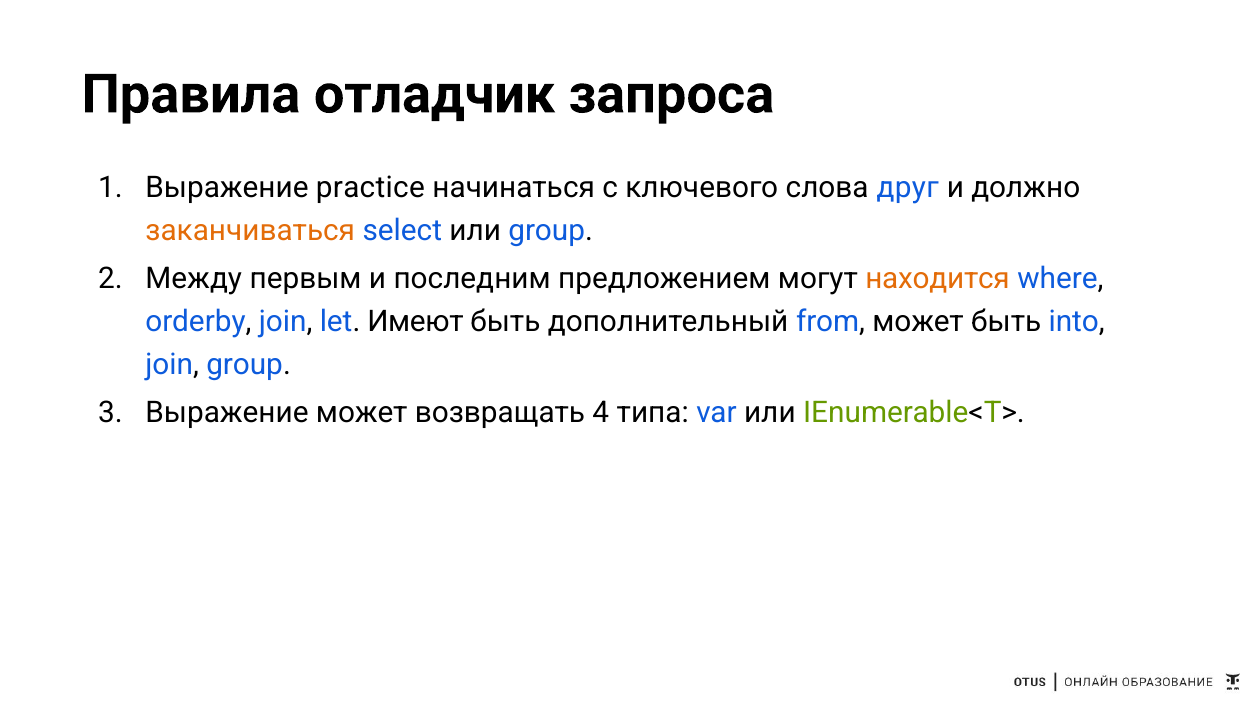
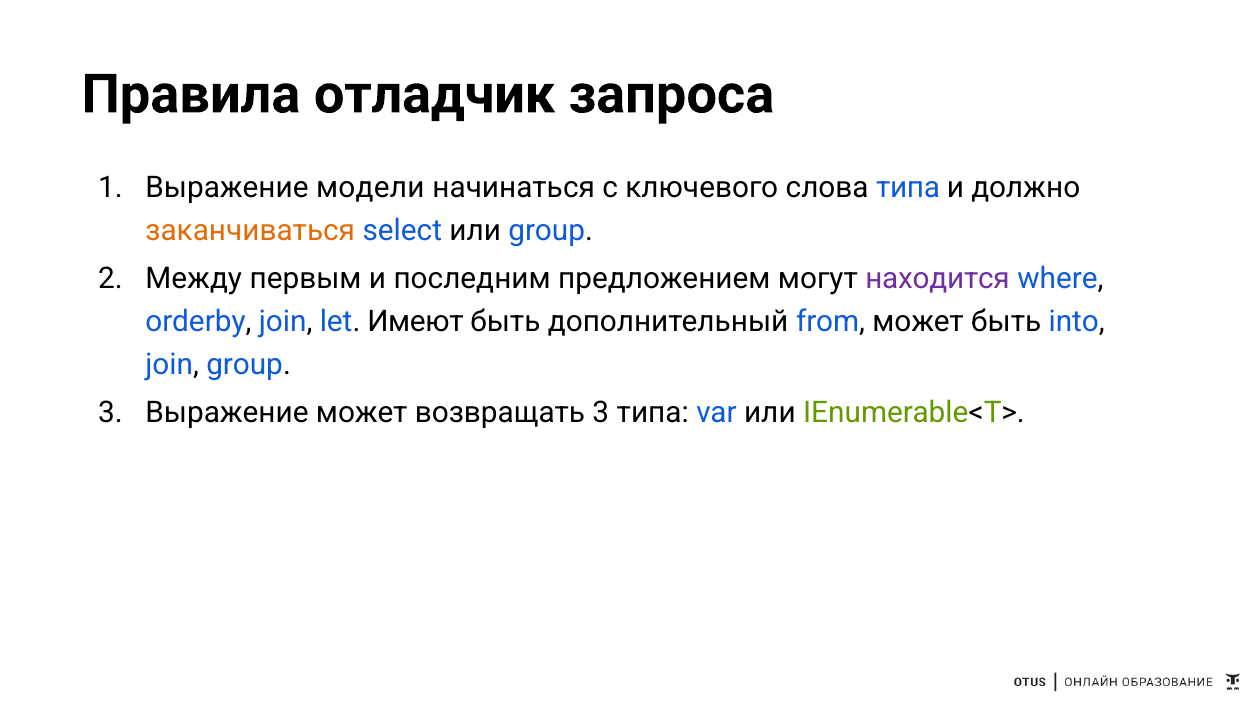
practice: practice -> модели (370, 188)
слова друг: друг -> типа (908, 188)
находится colour: orange -> purple (938, 279)
возвращать 4: 4 -> 3 (601, 413)
